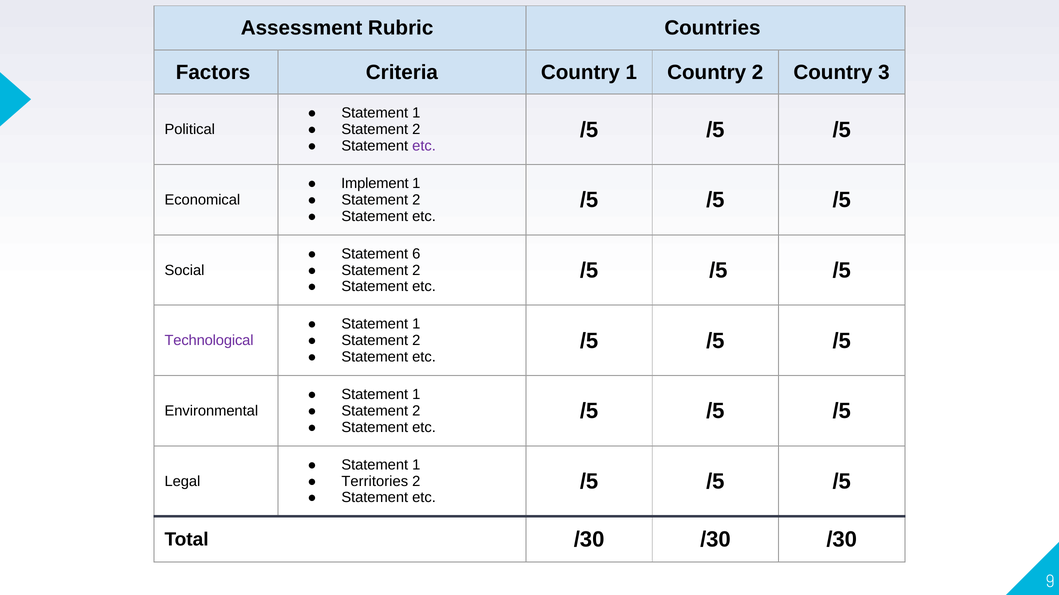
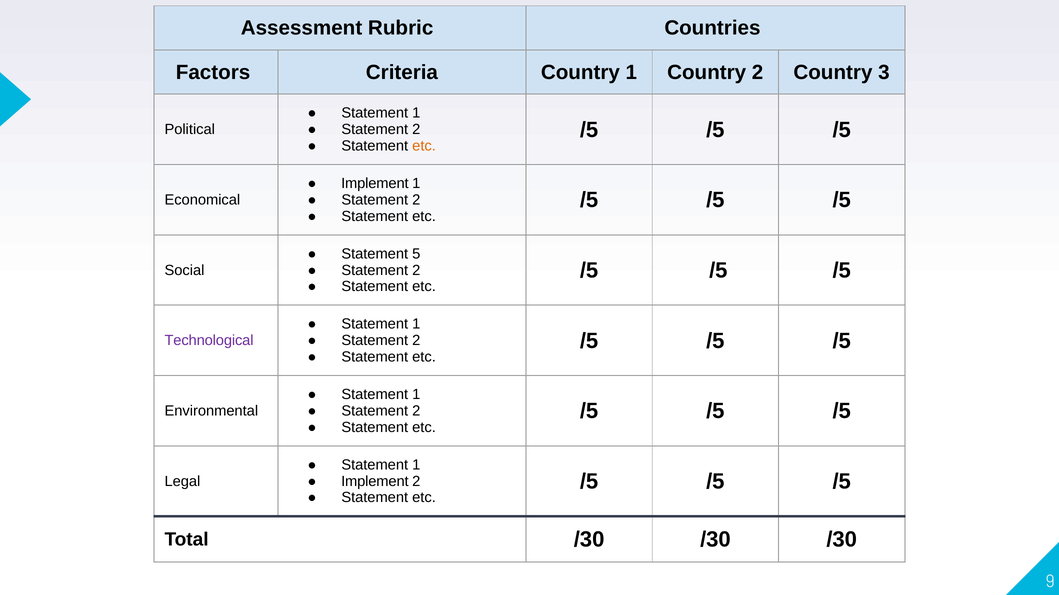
etc colour: purple -> orange (424, 146)
6: 6 -> 5 (416, 254)
Territories: Territories -> Implement (375, 482)
